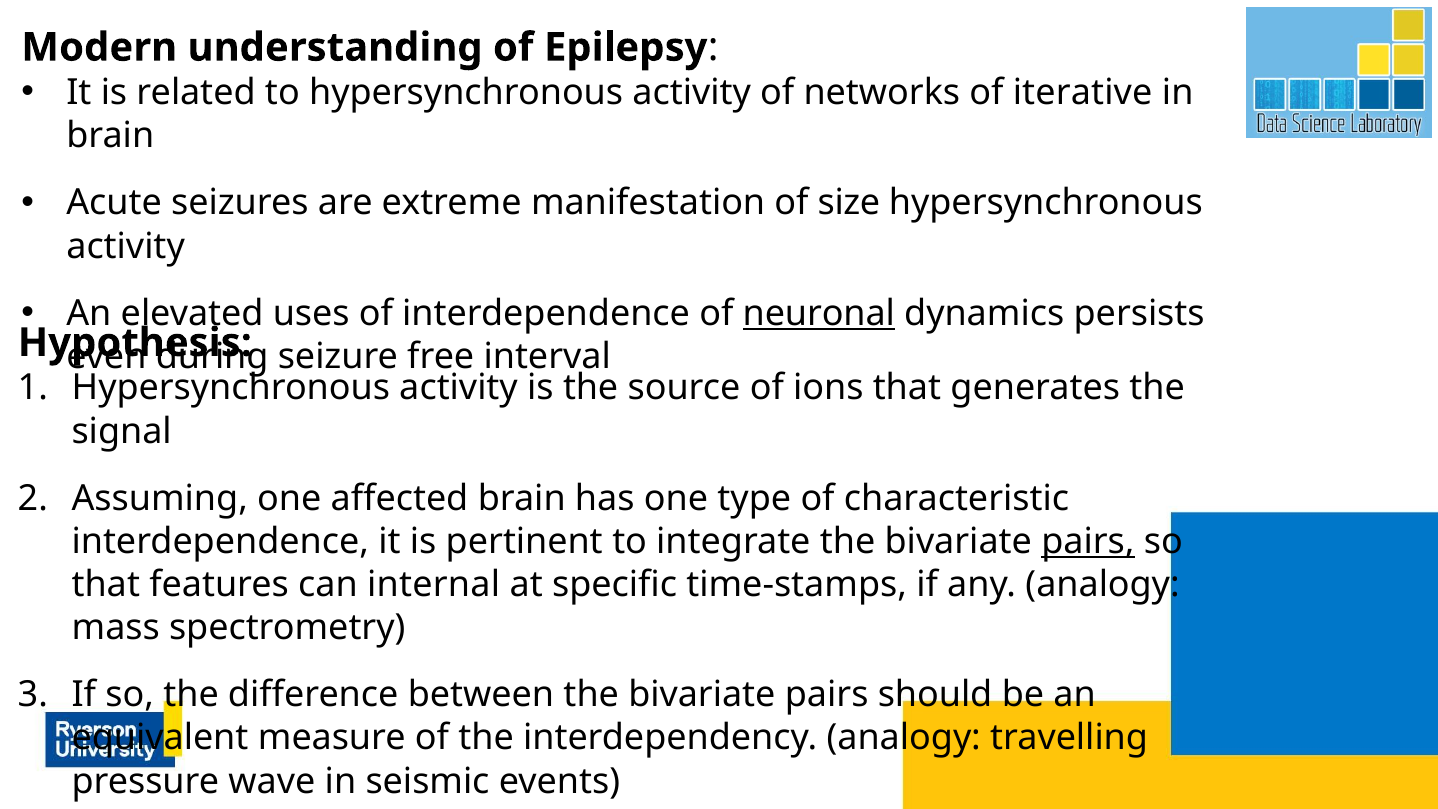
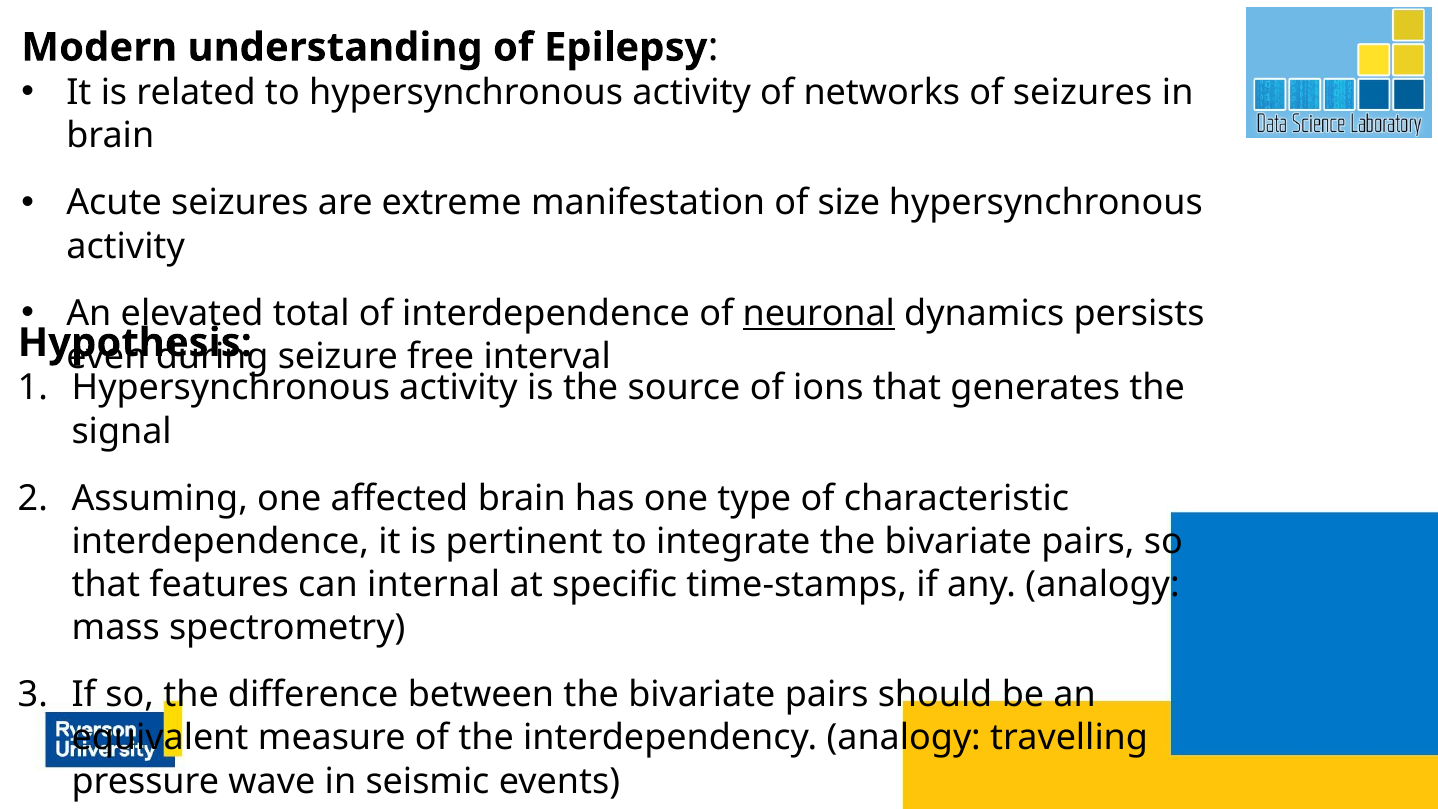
of iterative: iterative -> seizures (1083, 93)
uses: uses -> total (311, 313)
pairs underline: present -> none (1088, 541)
